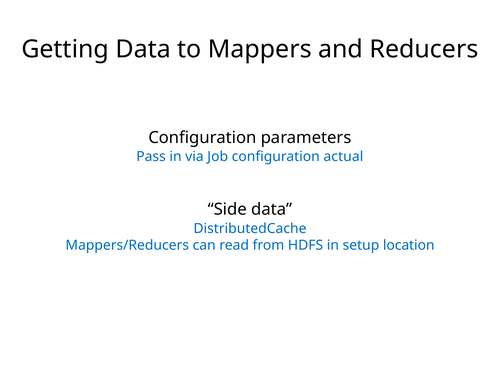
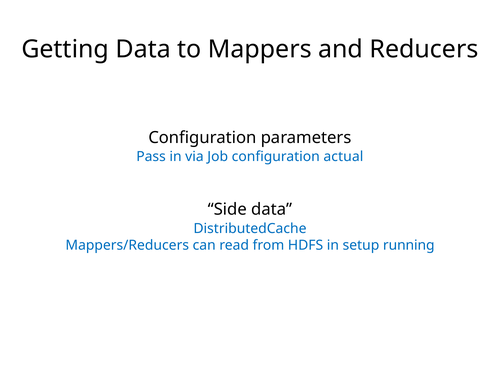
location: location -> running (409, 245)
